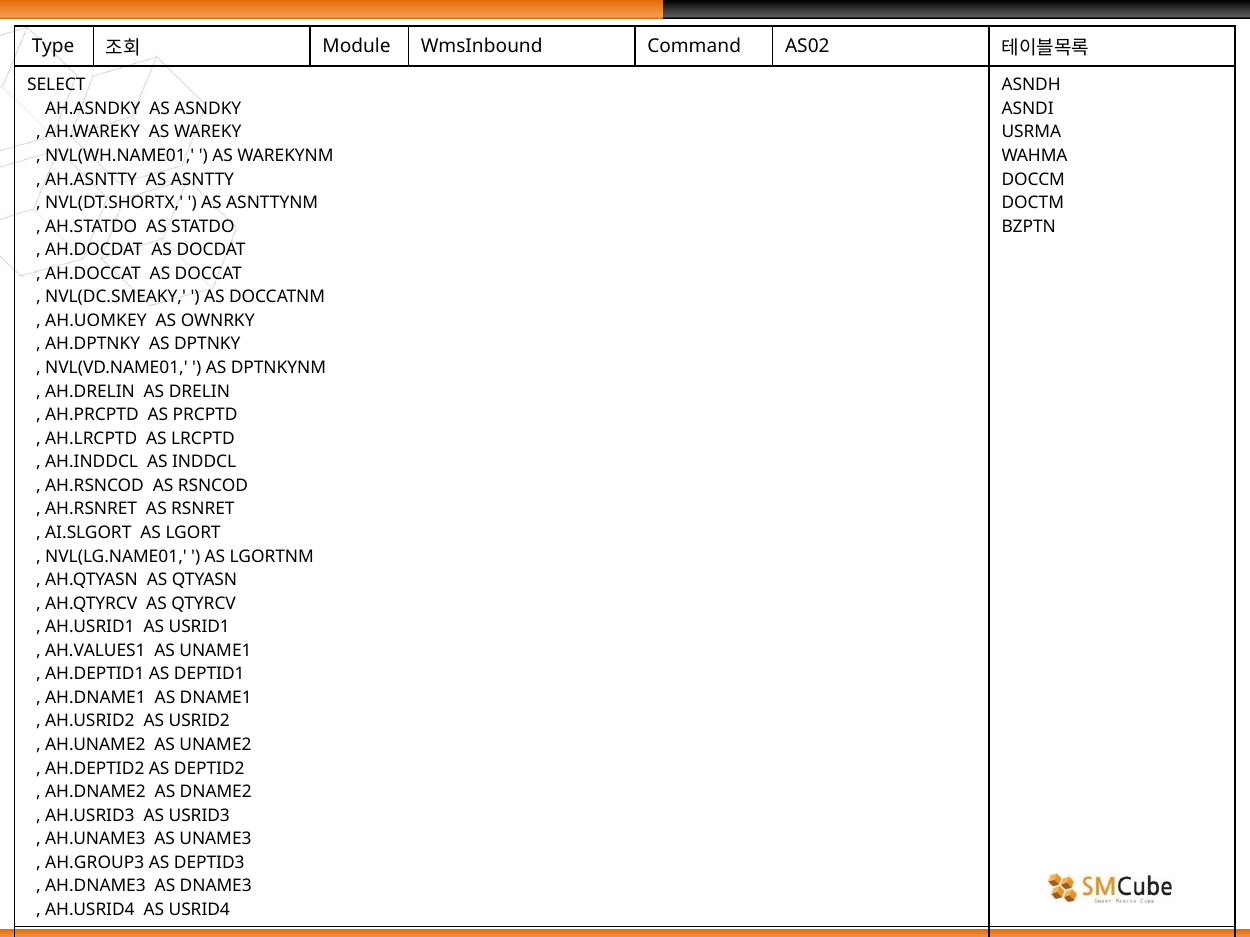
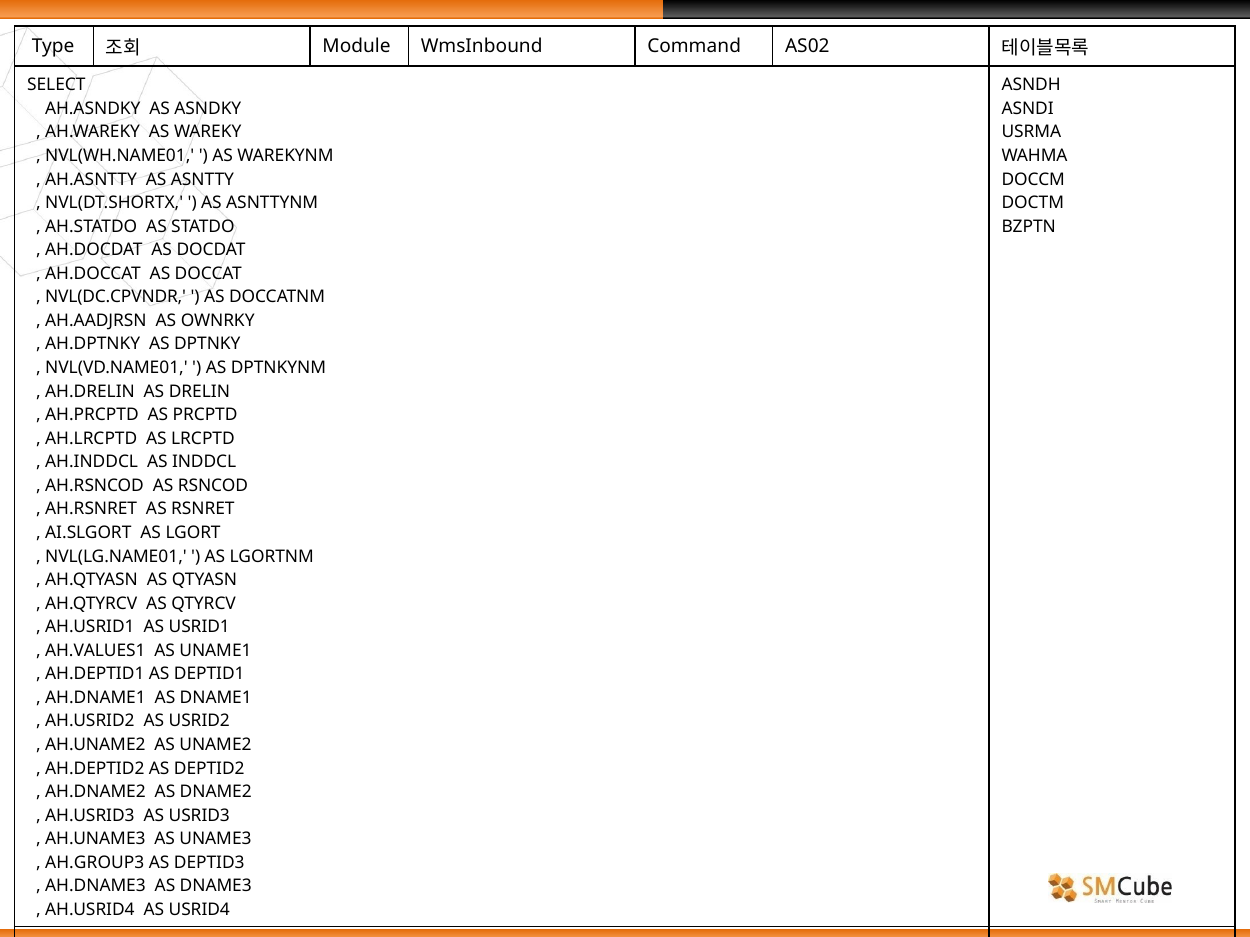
NVL(DC.SMEAKY: NVL(DC.SMEAKY -> NVL(DC.CPVNDR (116, 297)
AH.UOMKEY: AH.UOMKEY -> AH.AADJRSN (96, 321)
